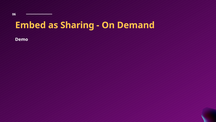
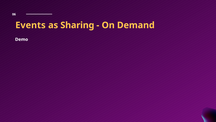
Embed: Embed -> Events (30, 25)
